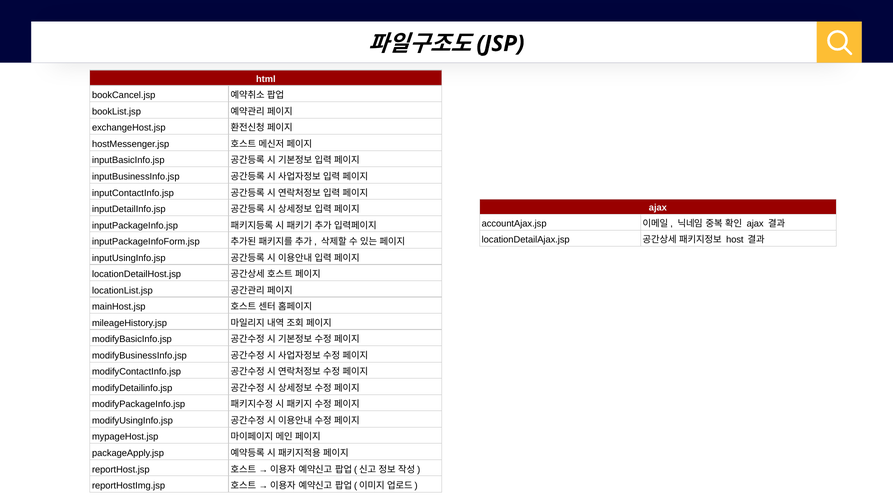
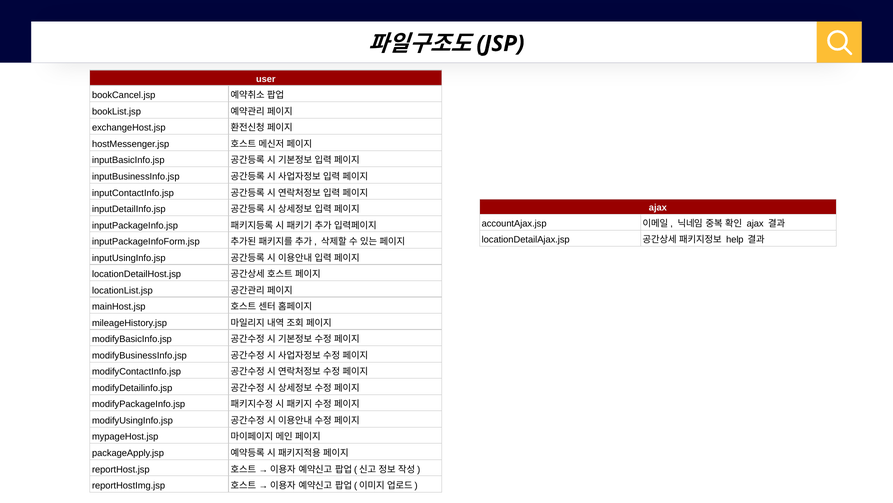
html: html -> user (266, 79)
host: host -> help (735, 239)
